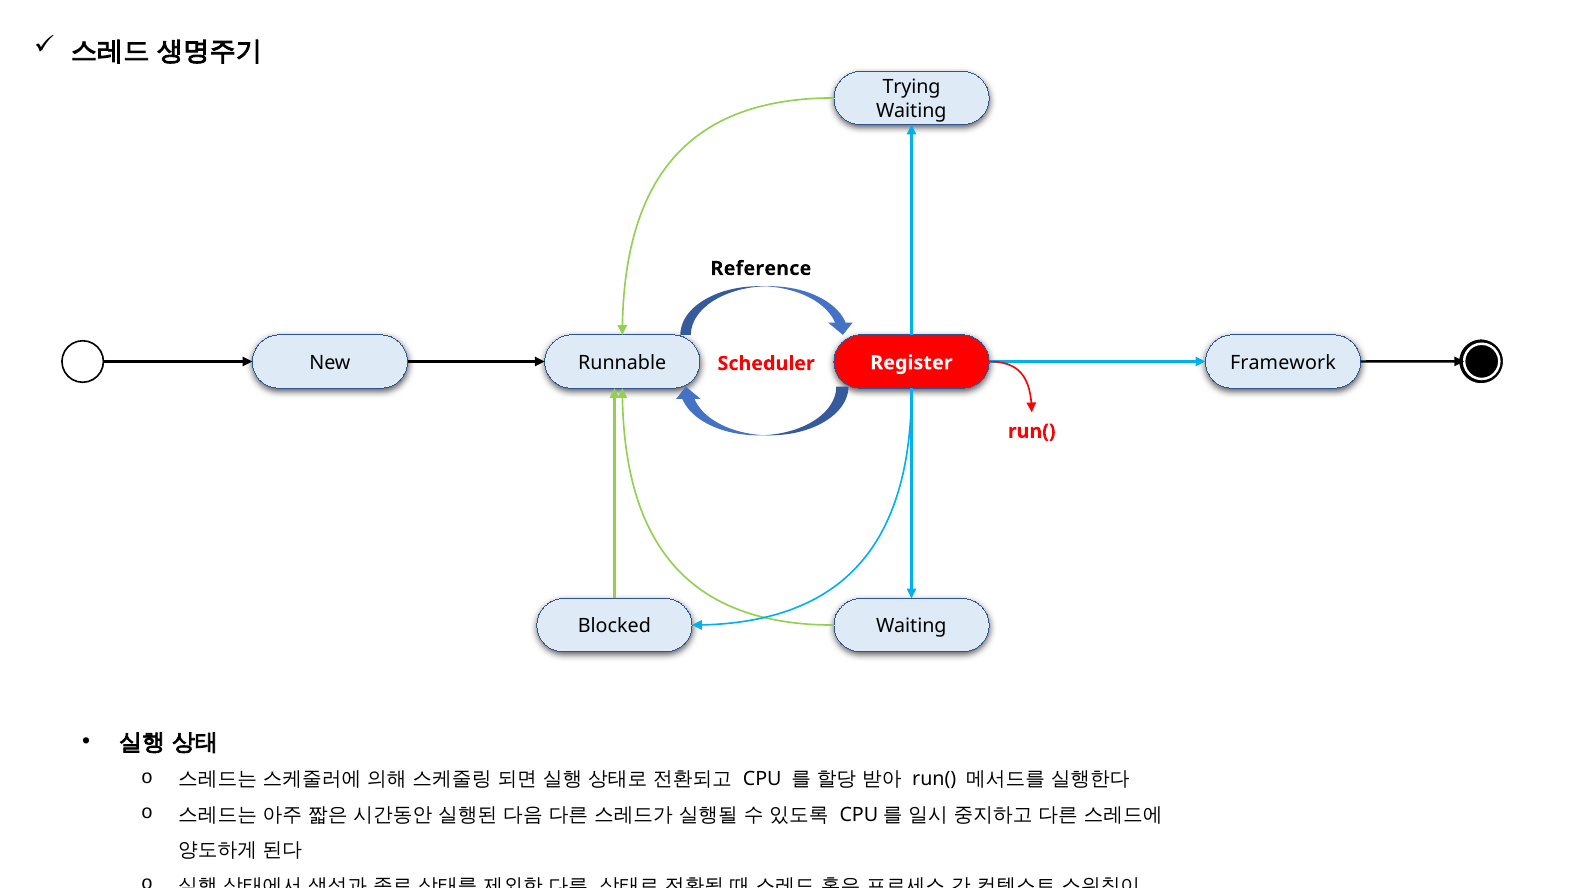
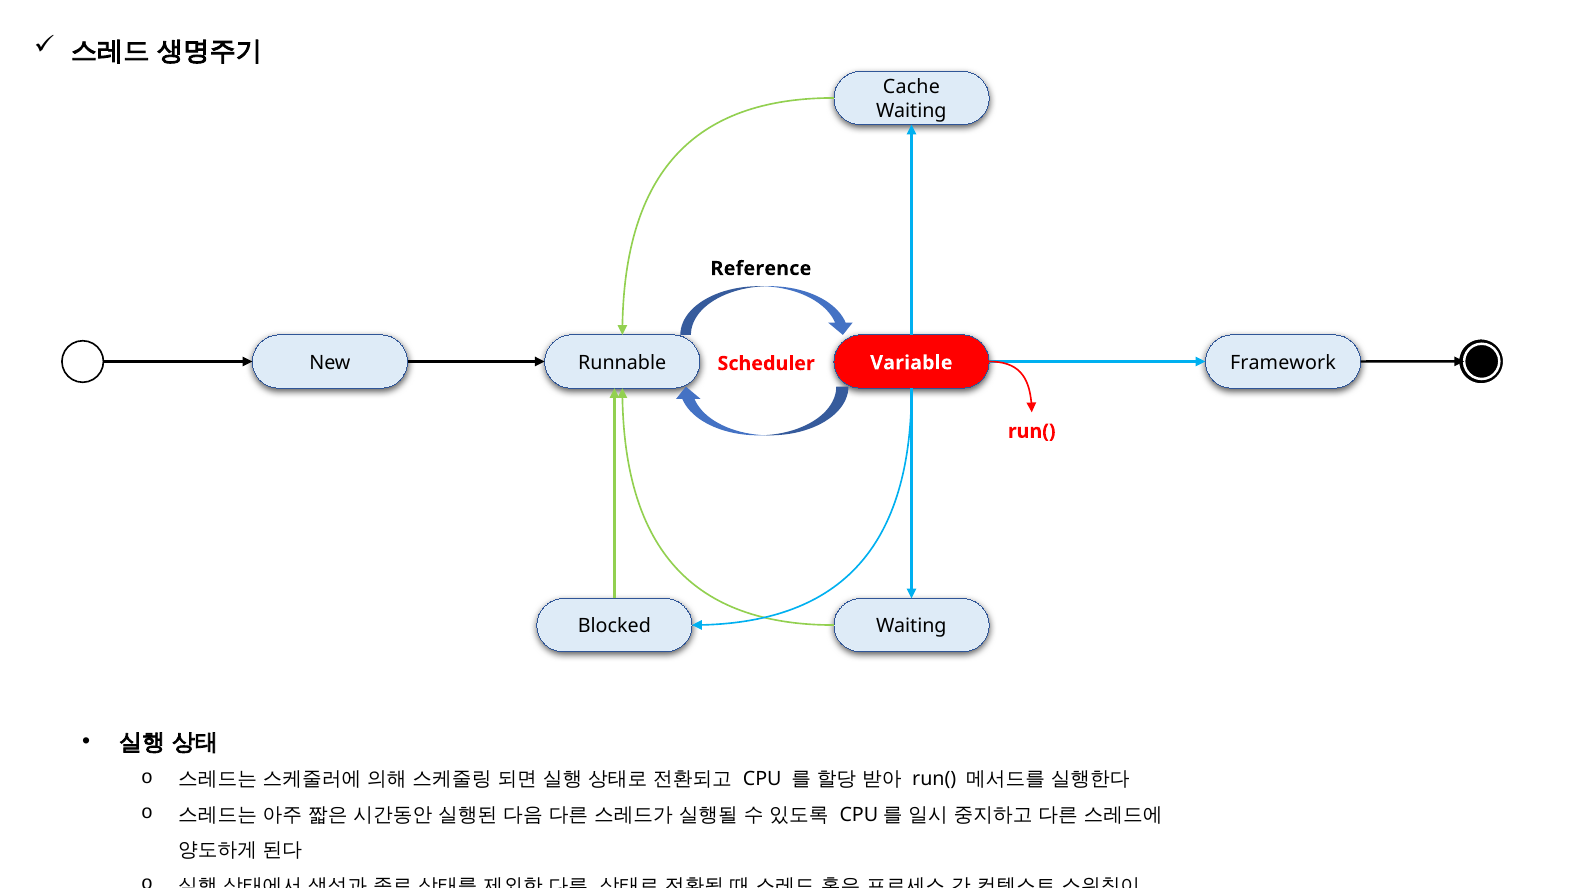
Trying: Trying -> Cache (911, 87)
Register: Register -> Variable (911, 363)
